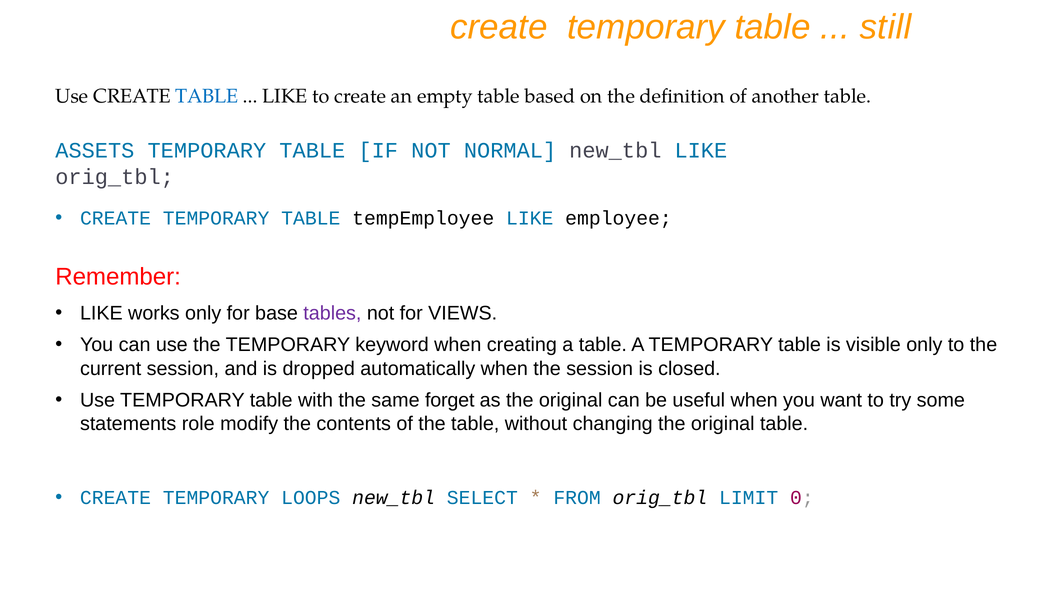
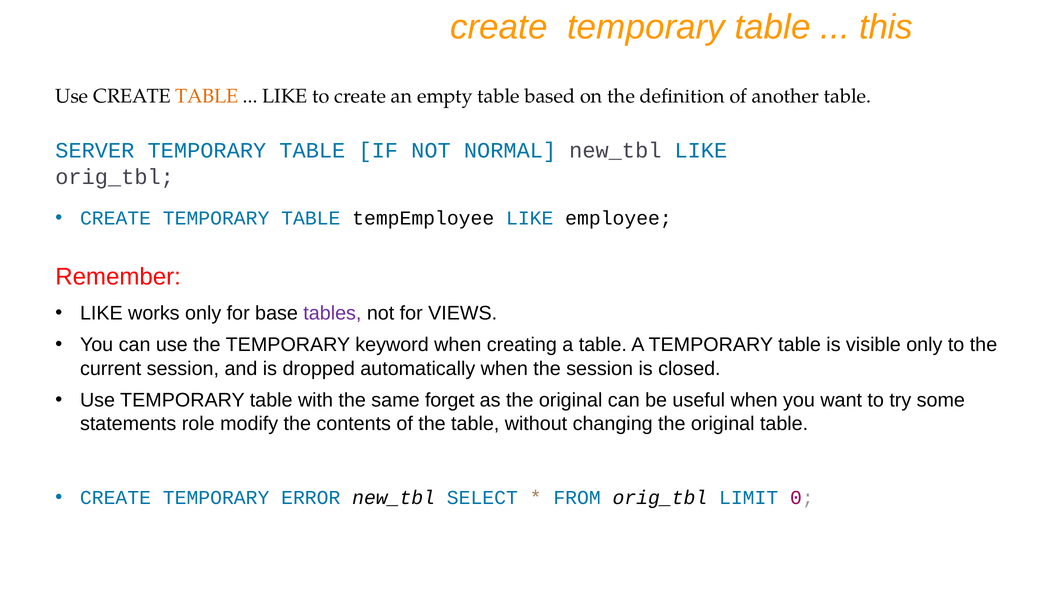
still: still -> this (886, 27)
TABLE colour: blue -> orange (207, 96)
ASSETS: ASSETS -> SERVER (95, 151)
LOOPS: LOOPS -> ERROR (311, 498)
